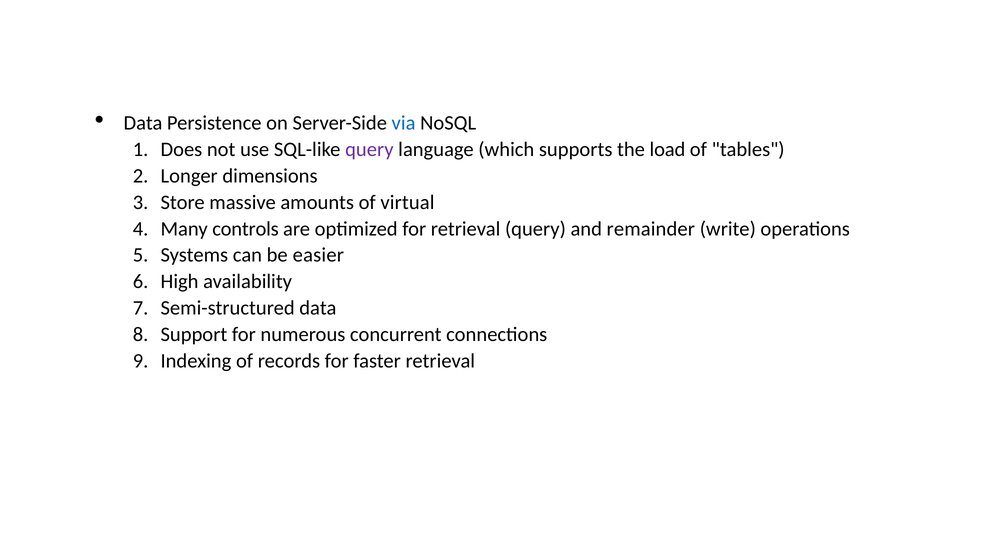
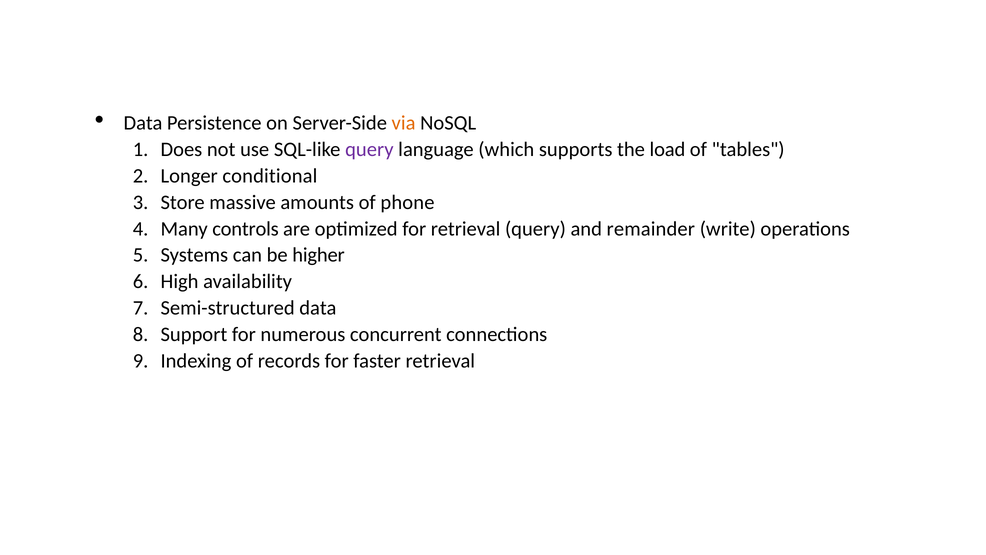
via colour: blue -> orange (404, 123)
dimensions: dimensions -> conditional (270, 176)
virtual: virtual -> phone (407, 202)
easier: easier -> higher (319, 255)
